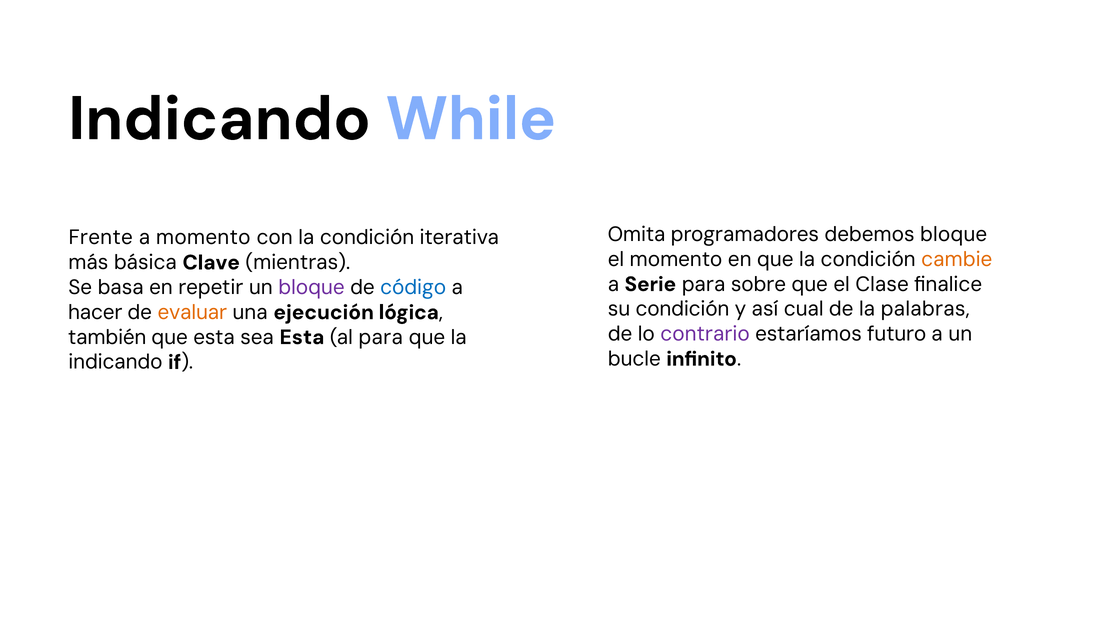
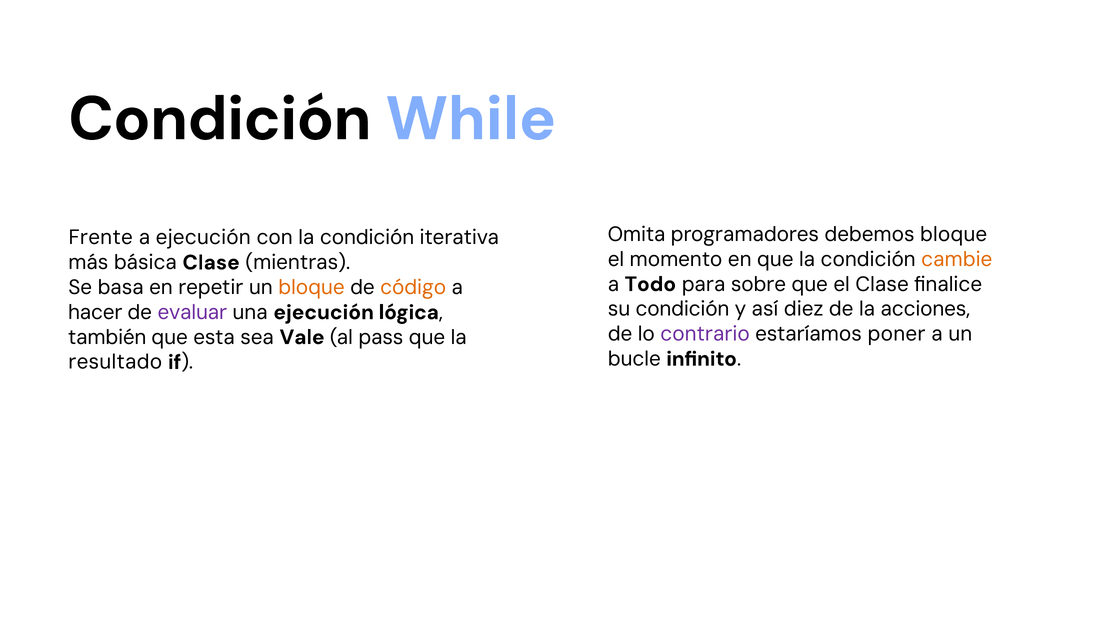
Indicando: Indicando -> Condición (220, 119)
a momento: momento -> ejecución (203, 237)
básica Clave: Clave -> Clase (211, 262)
Serie: Serie -> Todo (650, 284)
bloque colour: purple -> orange (311, 287)
código colour: blue -> orange (413, 287)
cual: cual -> diez (804, 309)
palabras: palabras -> acciones (925, 309)
evaluar colour: orange -> purple (192, 312)
futuro: futuro -> poner (897, 334)
sea Esta: Esta -> Vale (302, 337)
al para: para -> pass (381, 337)
indicando: indicando -> resultado (115, 362)
